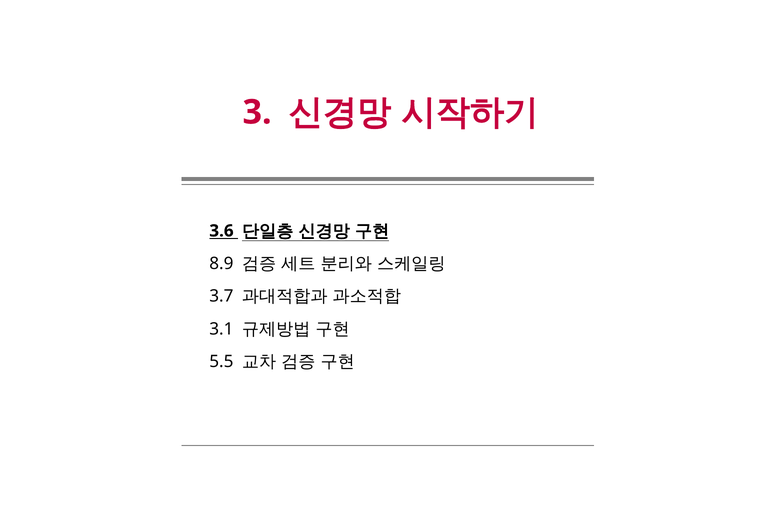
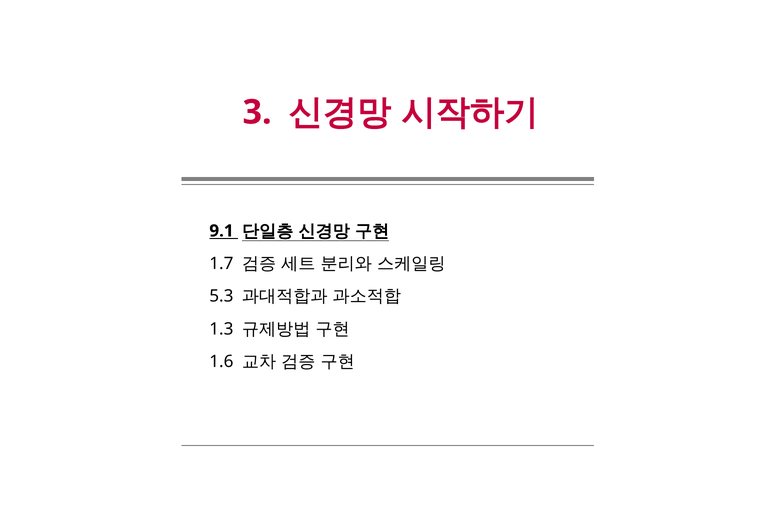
3.6: 3.6 -> 9.1 (221, 231)
8.9: 8.9 -> 1.7 (221, 264)
3.7: 3.7 -> 5.3 (221, 297)
3.1: 3.1 -> 1.3 (221, 329)
5.5: 5.5 -> 1.6 (221, 362)
